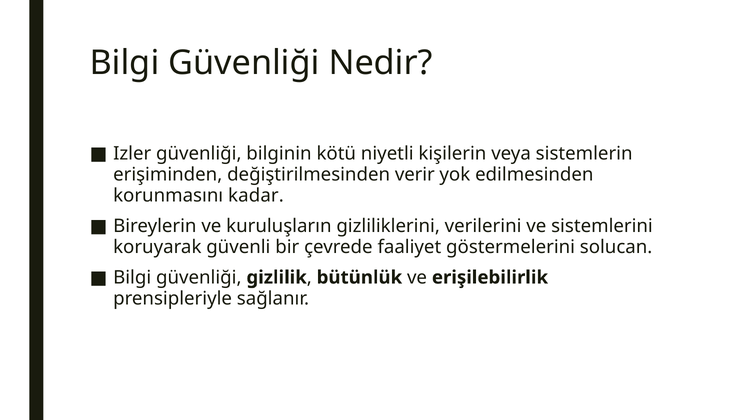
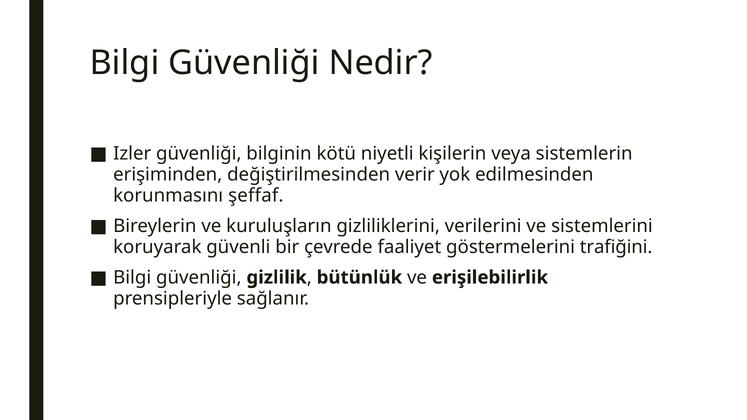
kadar: kadar -> şeffaf (256, 196)
solucan: solucan -> trafiğini (616, 247)
